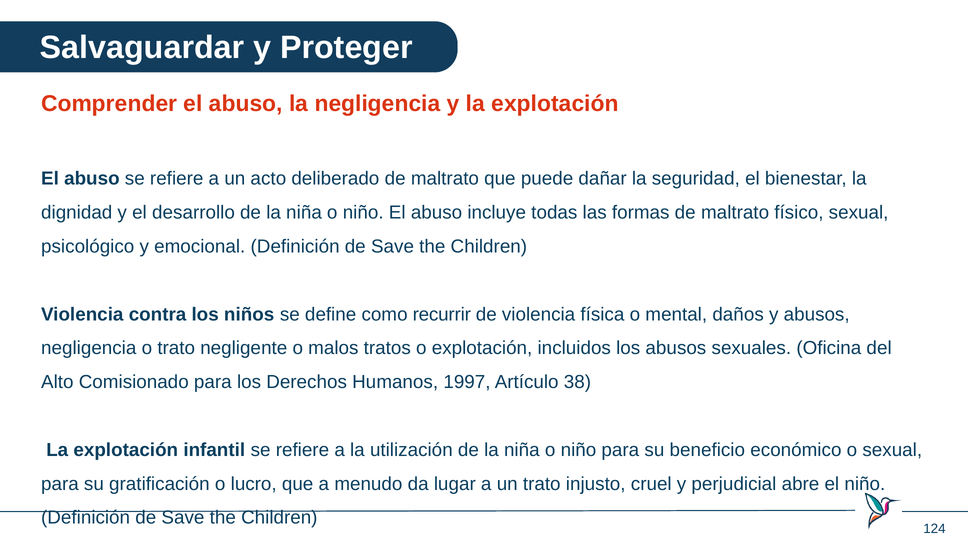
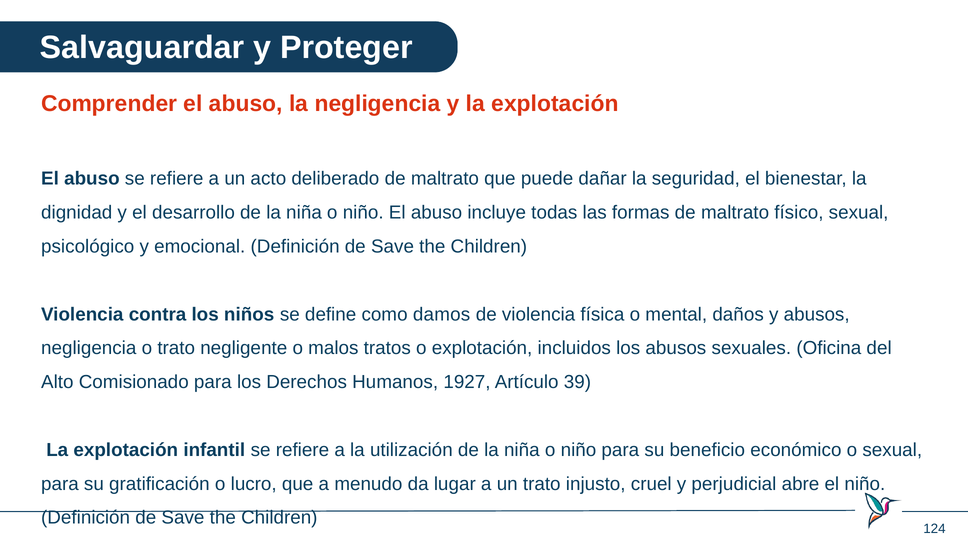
recurrir: recurrir -> damos (442, 314)
1997: 1997 -> 1927 (467, 382)
38: 38 -> 39 (577, 382)
